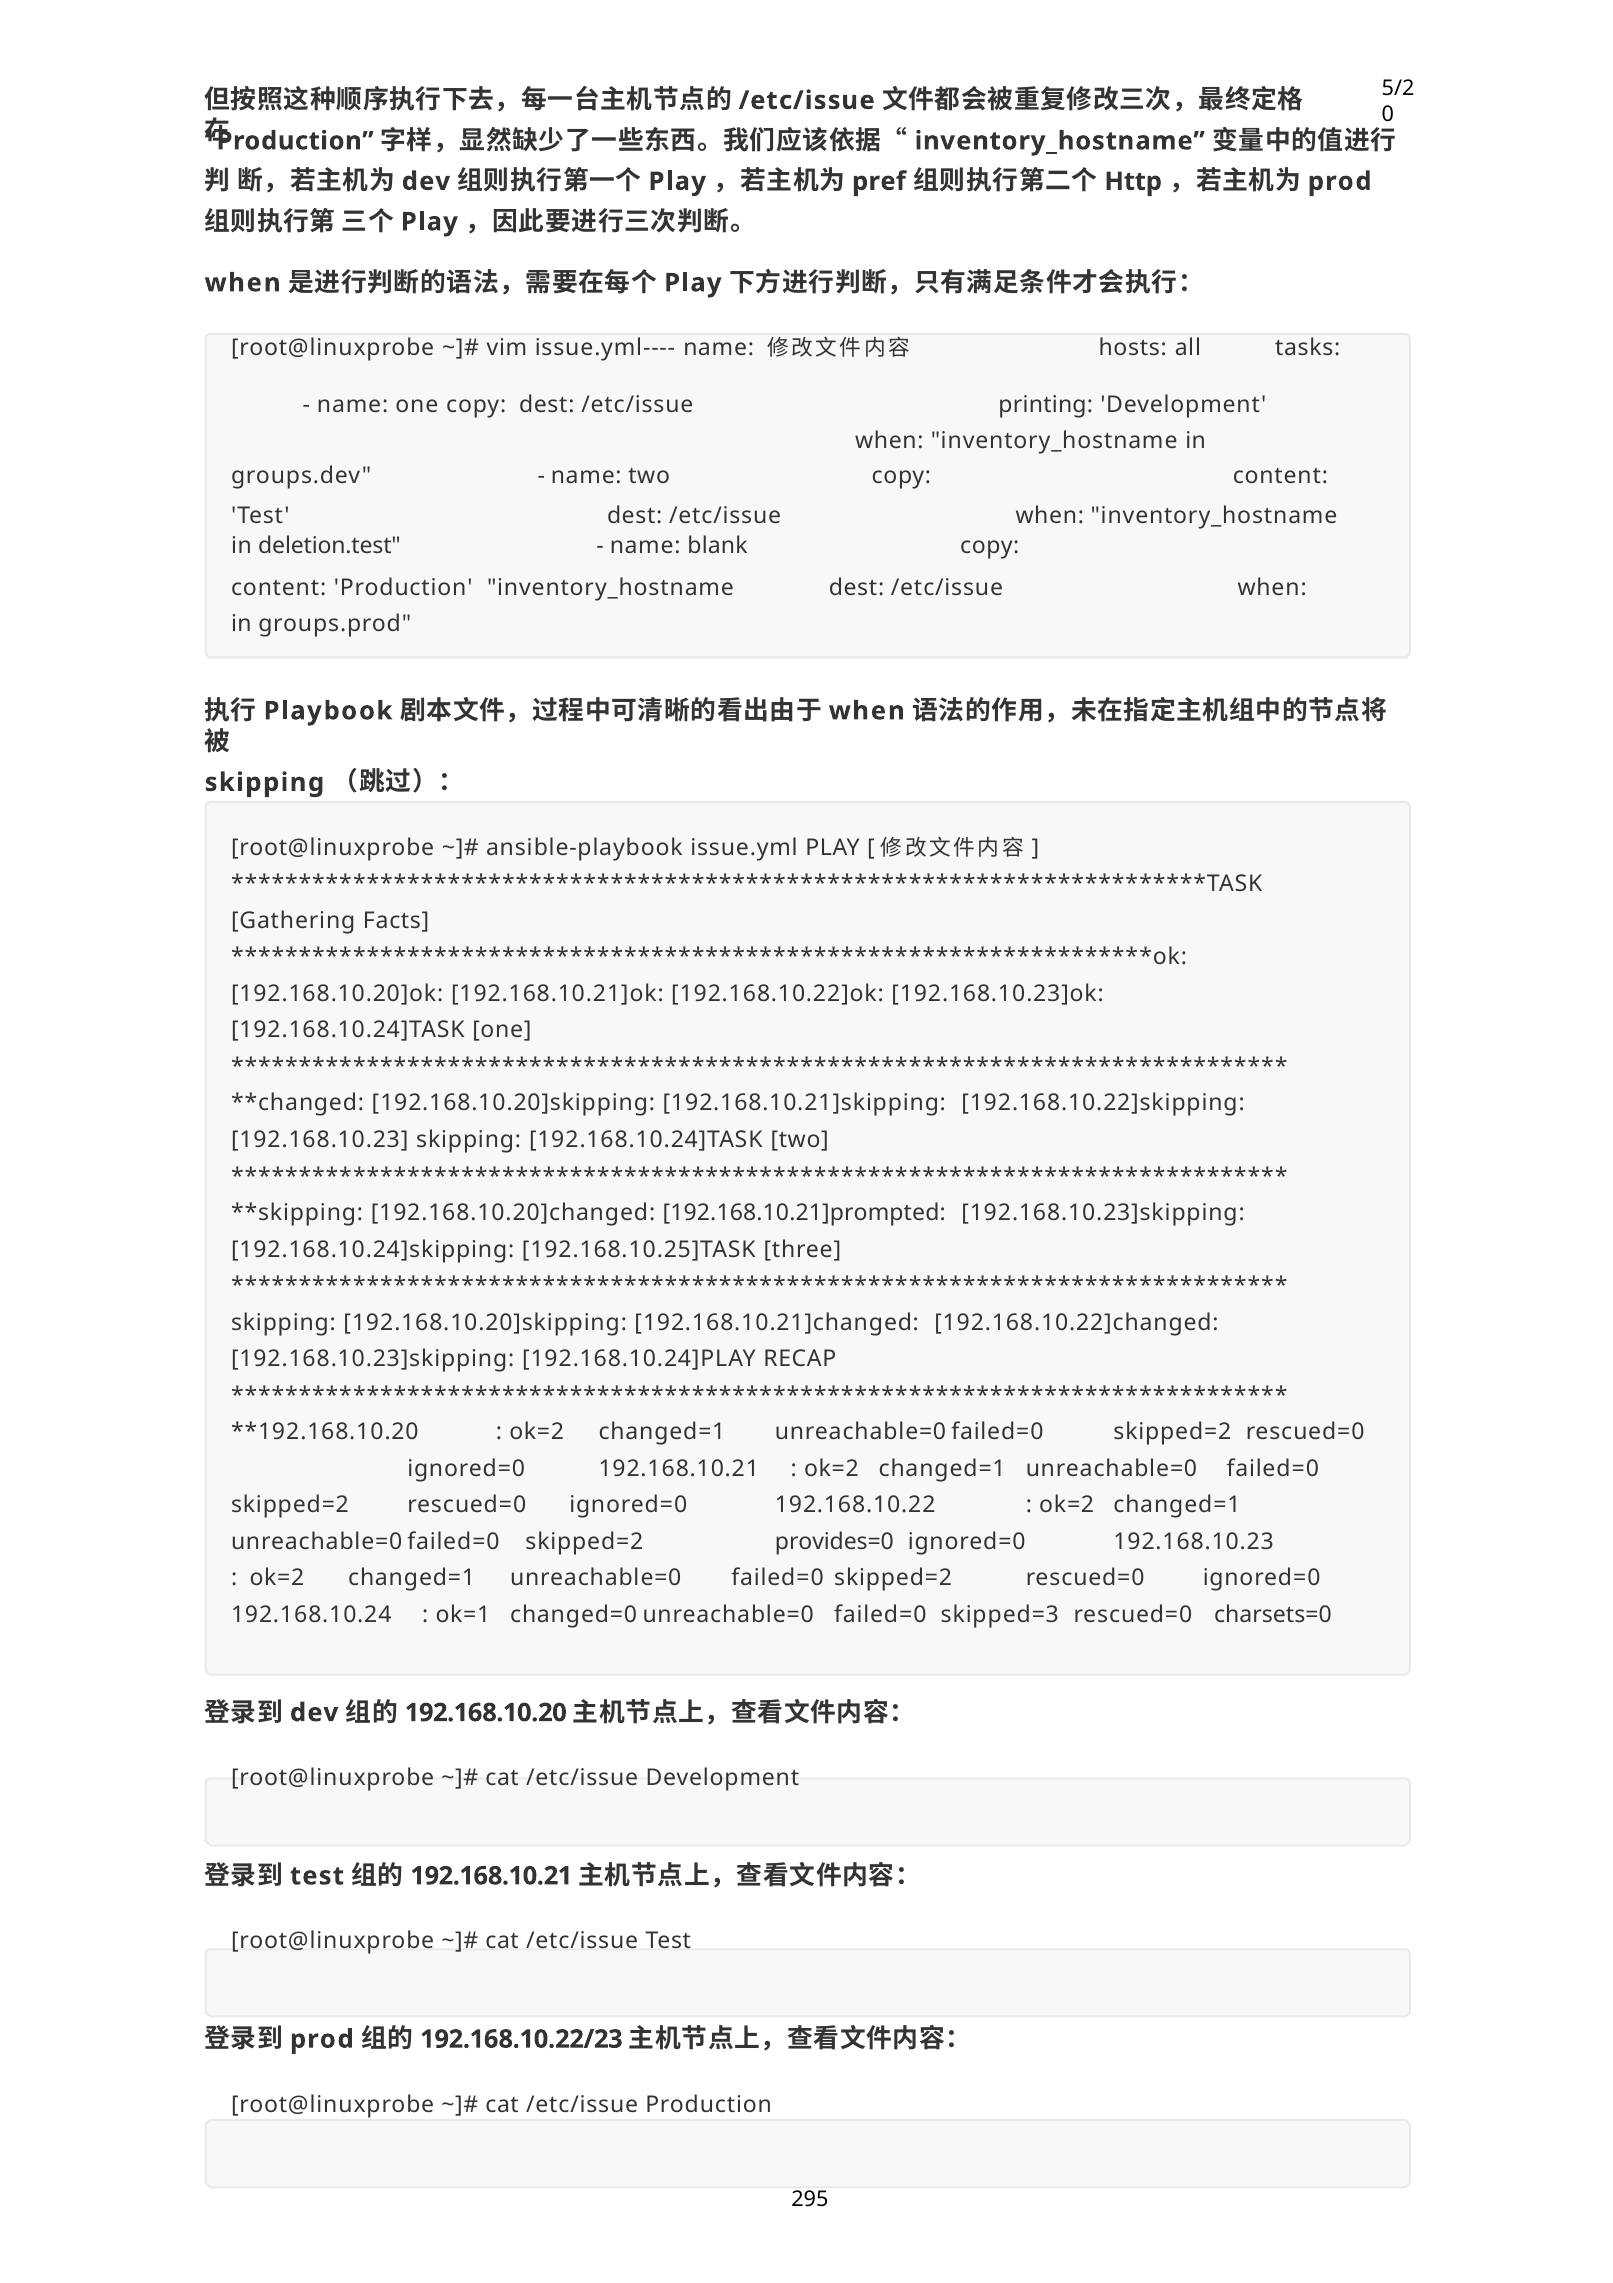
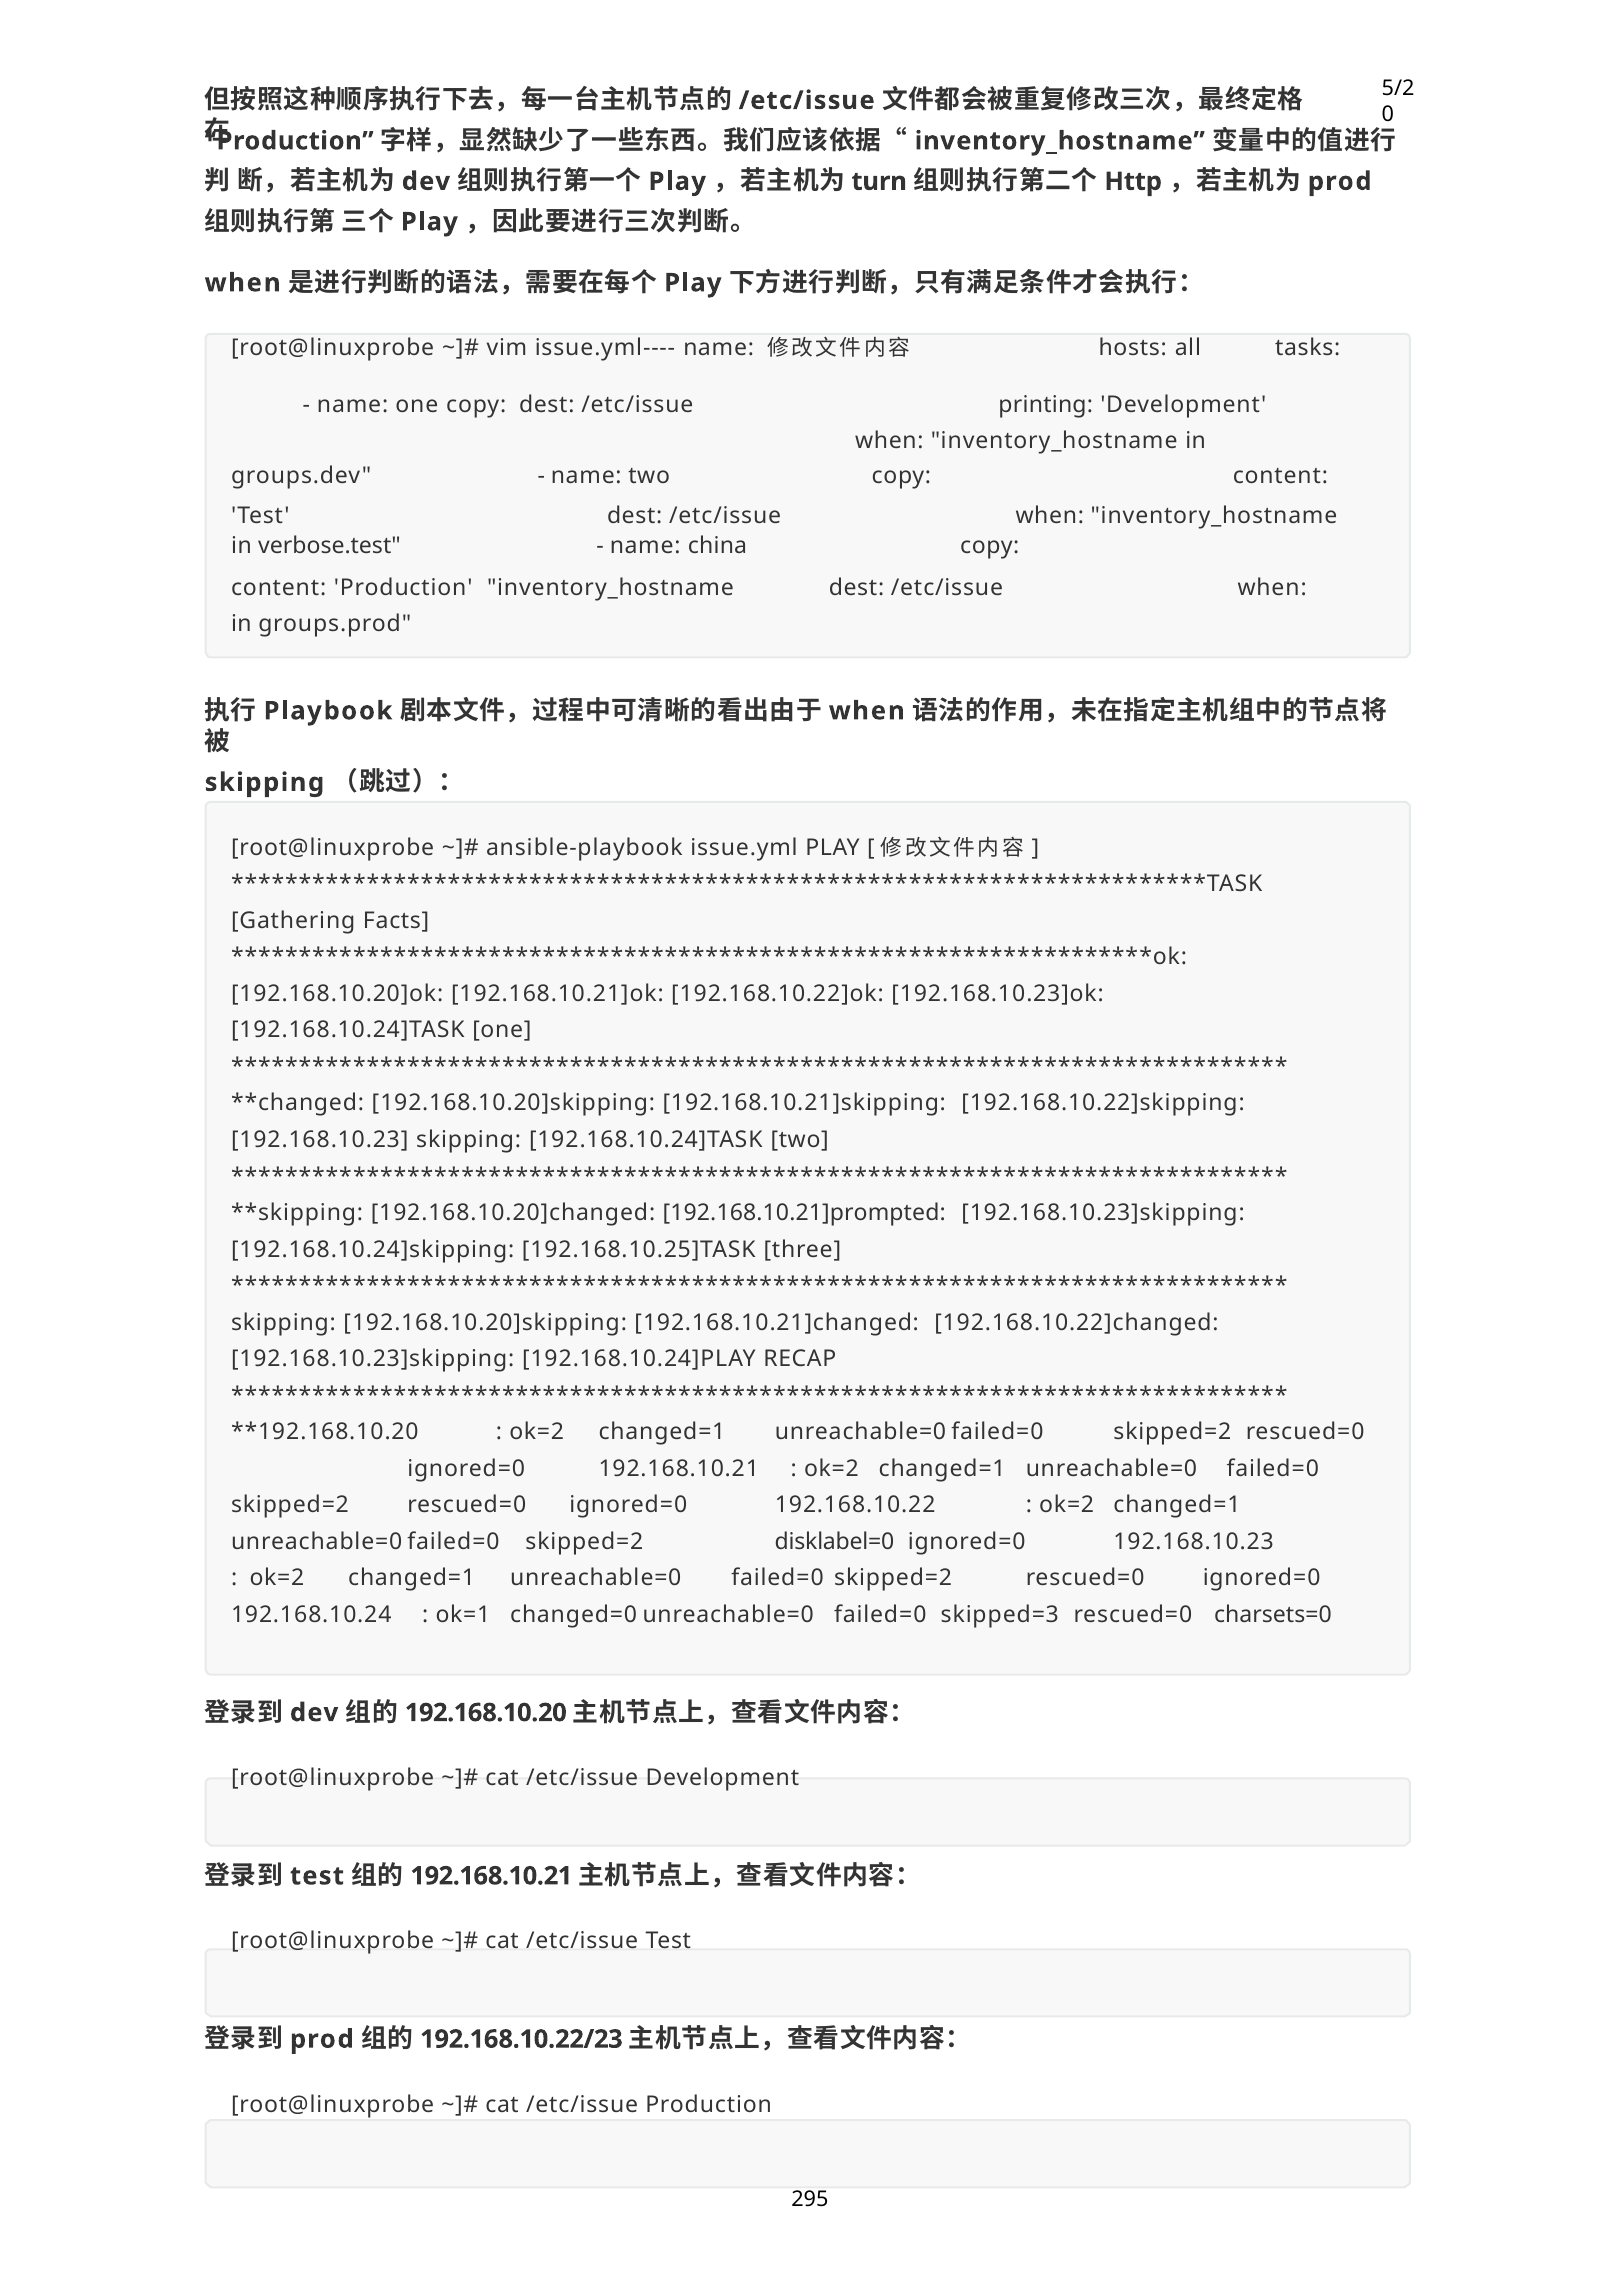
pref: pref -> turn (879, 181)
deletion.test: deletion.test -> verbose.test (329, 546)
blank: blank -> china (717, 546)
provides=0: provides=0 -> disklabel=0 (834, 1541)
